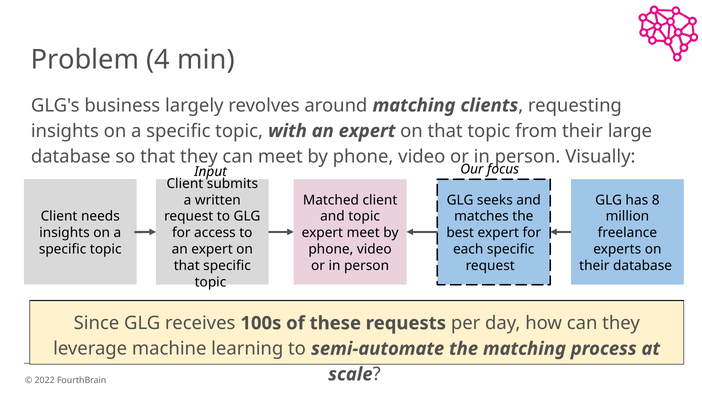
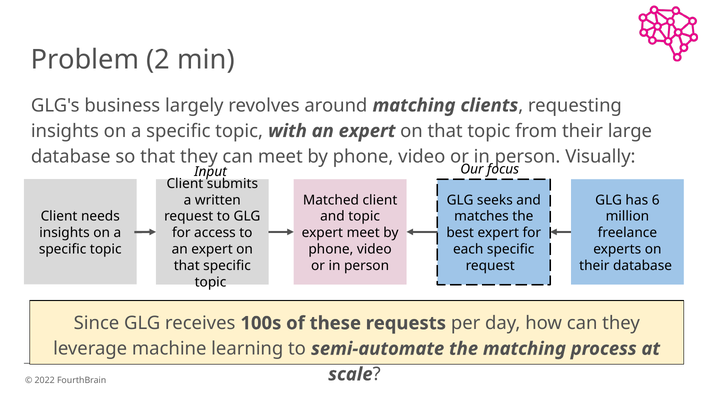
4: 4 -> 2 (158, 59)
8: 8 -> 6 (656, 200)
